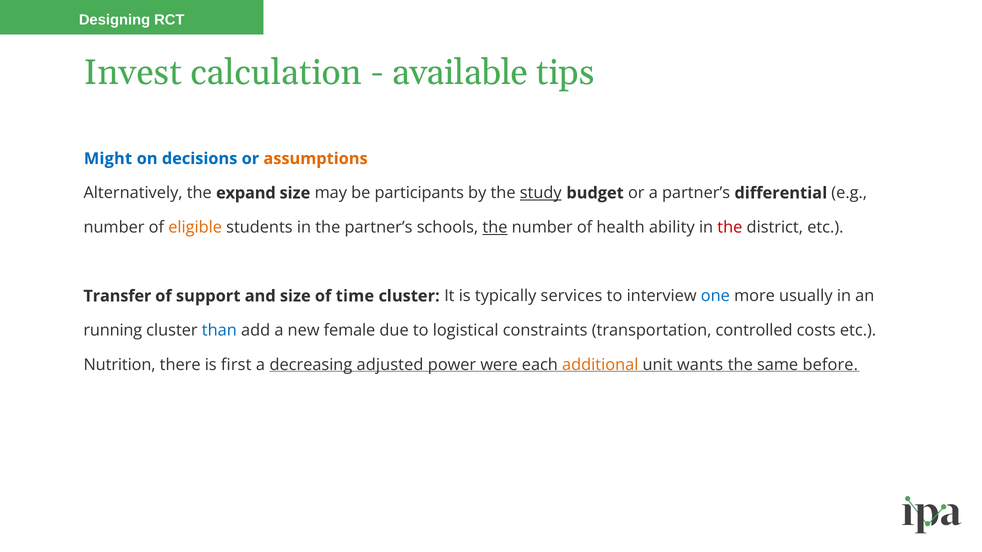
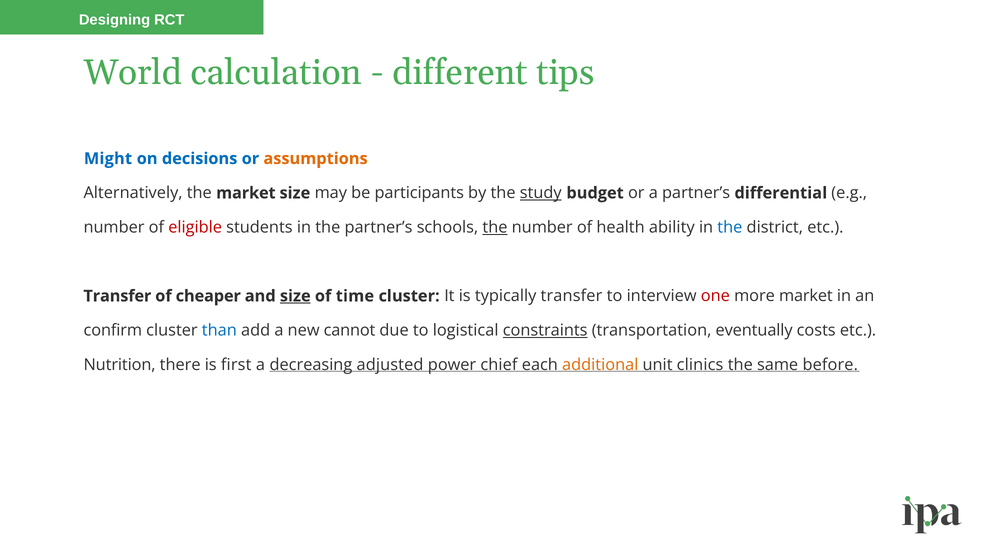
Invest: Invest -> World (133, 72)
available: available -> different (460, 72)
the expand: expand -> market (246, 193)
eligible colour: orange -> red (195, 227)
the colour: red -> blue (730, 227)
support: support -> cheaper (208, 296)
size underline: none -> present (295, 296)
typically services: services -> transfer (571, 296)
one colour: blue -> red (715, 296)
more usually: usually -> market (806, 296)
running: running -> confirm (113, 331)
female: female -> cannot (350, 331)
constraints underline: none -> present (545, 331)
controlled: controlled -> eventually (754, 331)
were: were -> chief (499, 365)
wants: wants -> clinics (700, 365)
